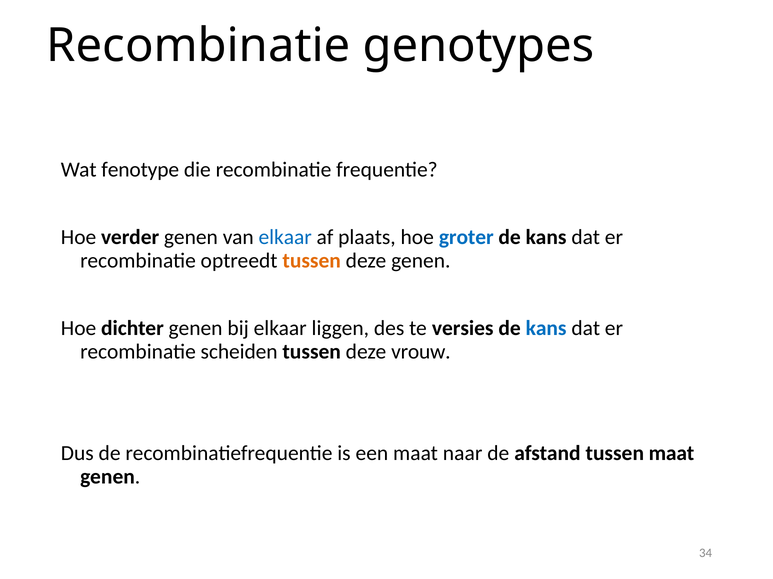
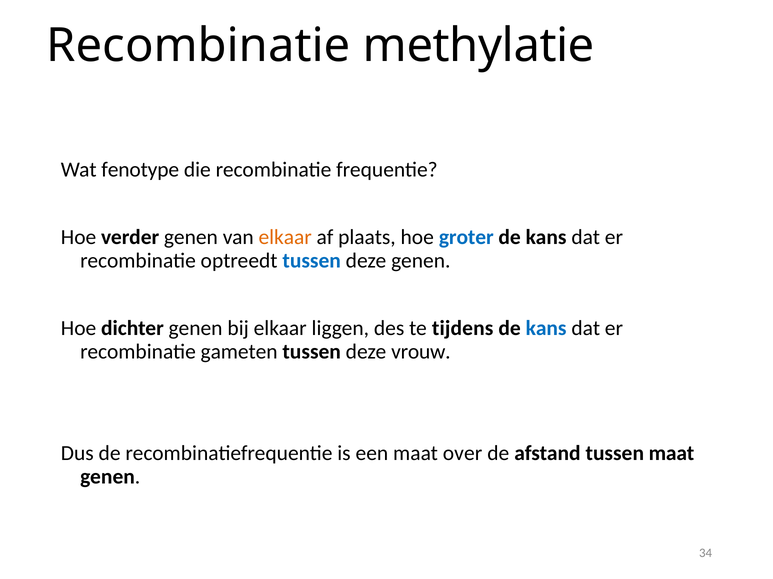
genotypes: genotypes -> methylatie (479, 46)
elkaar colour: blue -> orange (285, 238)
tussen colour: orange -> blue (312, 261)
versies: versies -> tijdens (463, 329)
scheiden: scheiden -> gameten (239, 352)
naar: naar -> over (463, 454)
